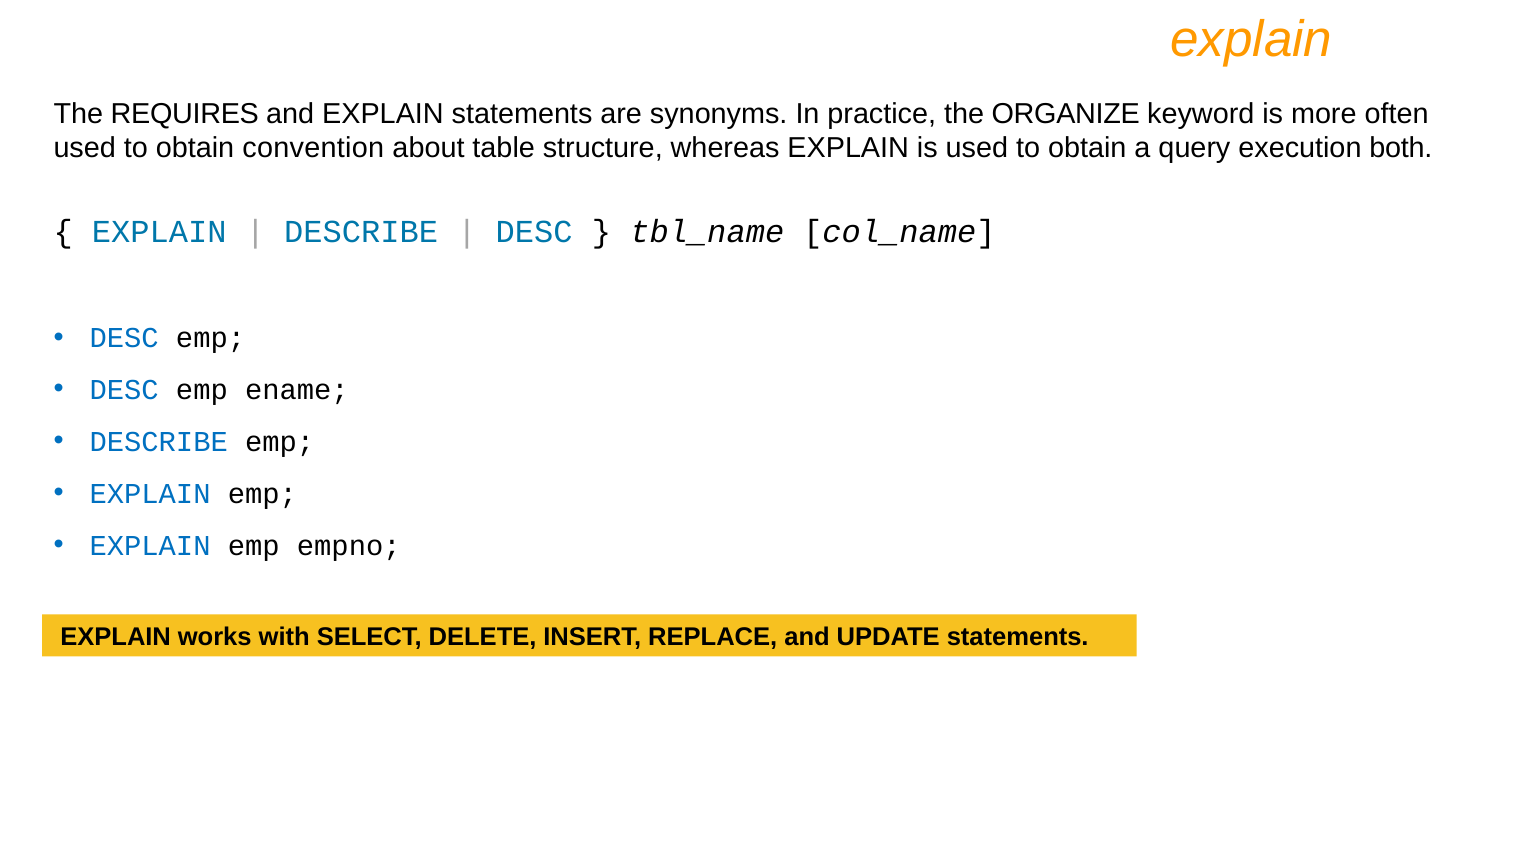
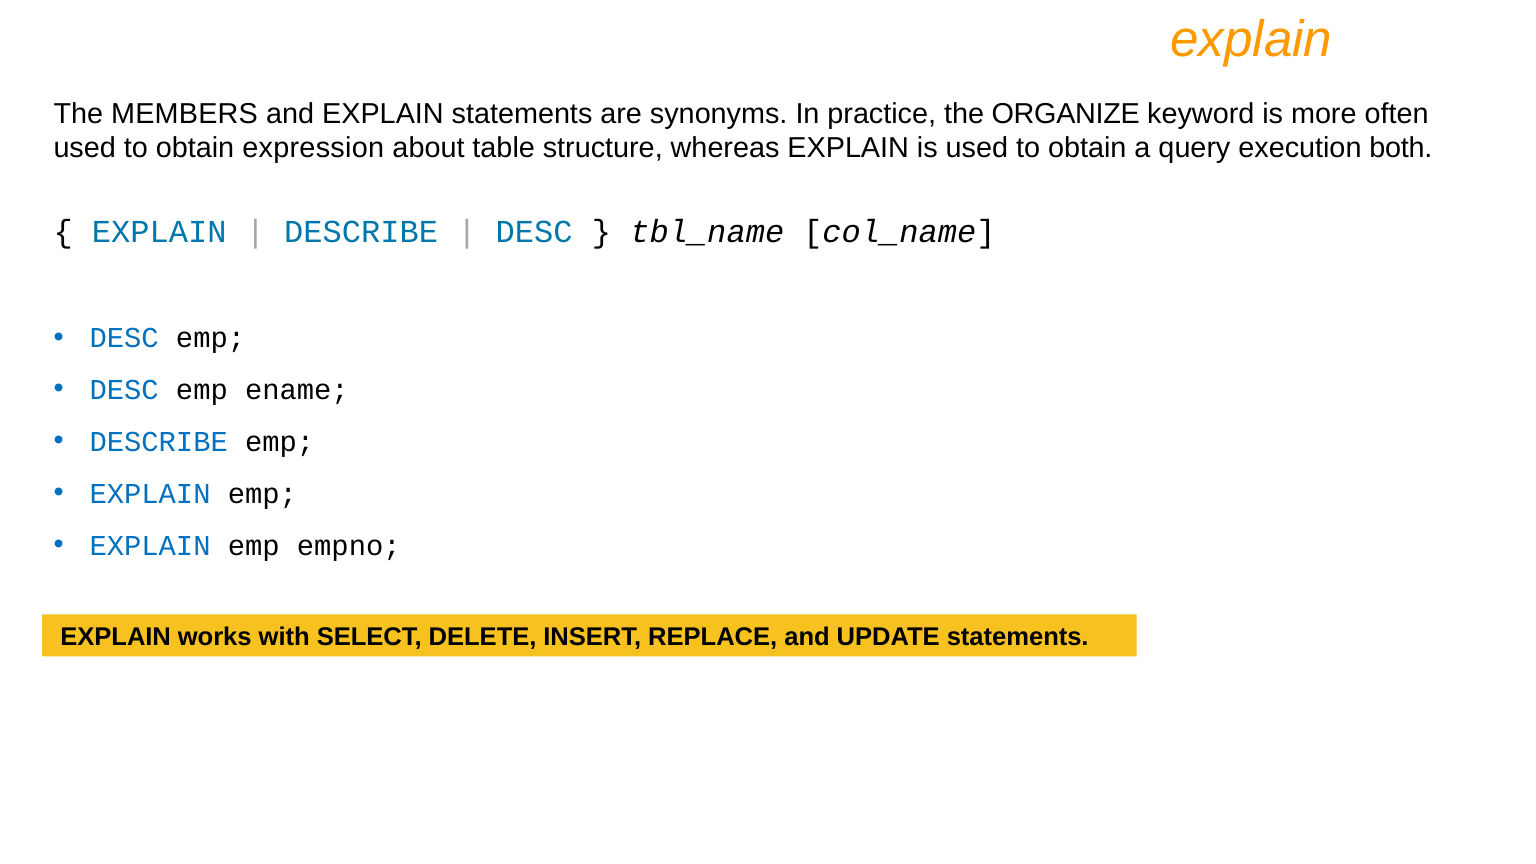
REQUIRES: REQUIRES -> MEMBERS (184, 113)
convention: convention -> expression (313, 148)
